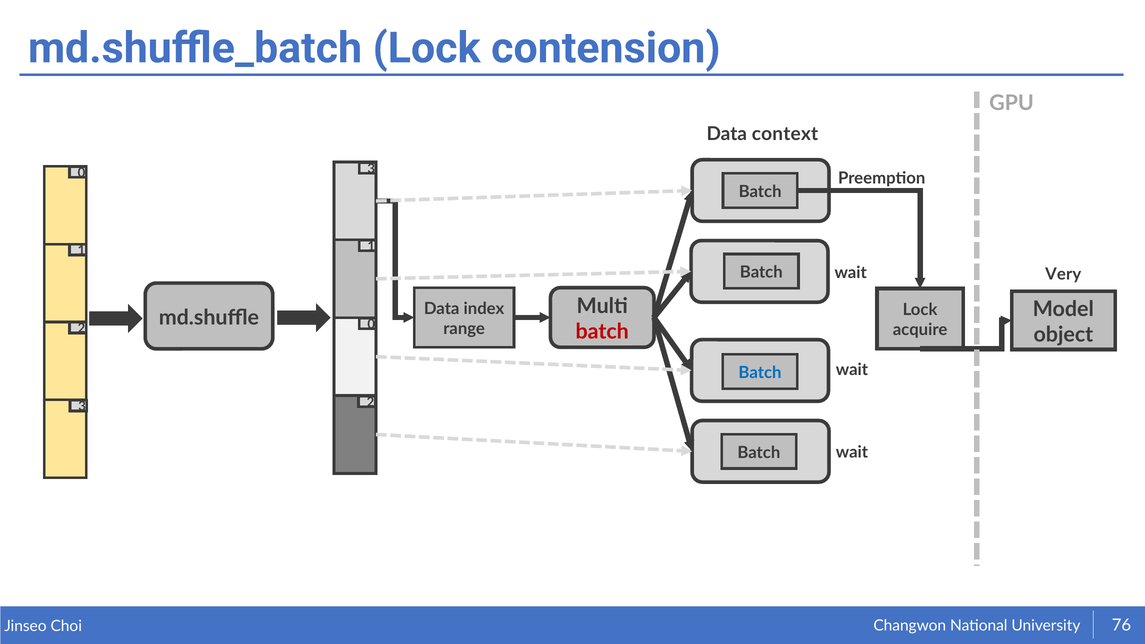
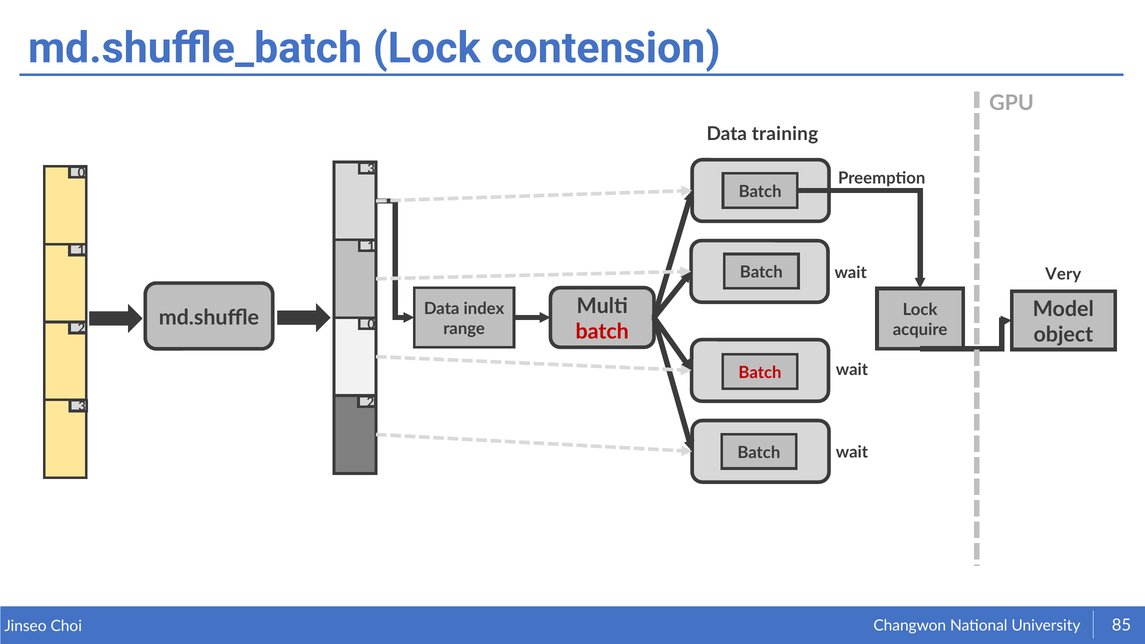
context: context -> training (785, 134)
Batch colour: blue -> red (760, 373)
76: 76 -> 85 (1122, 625)
